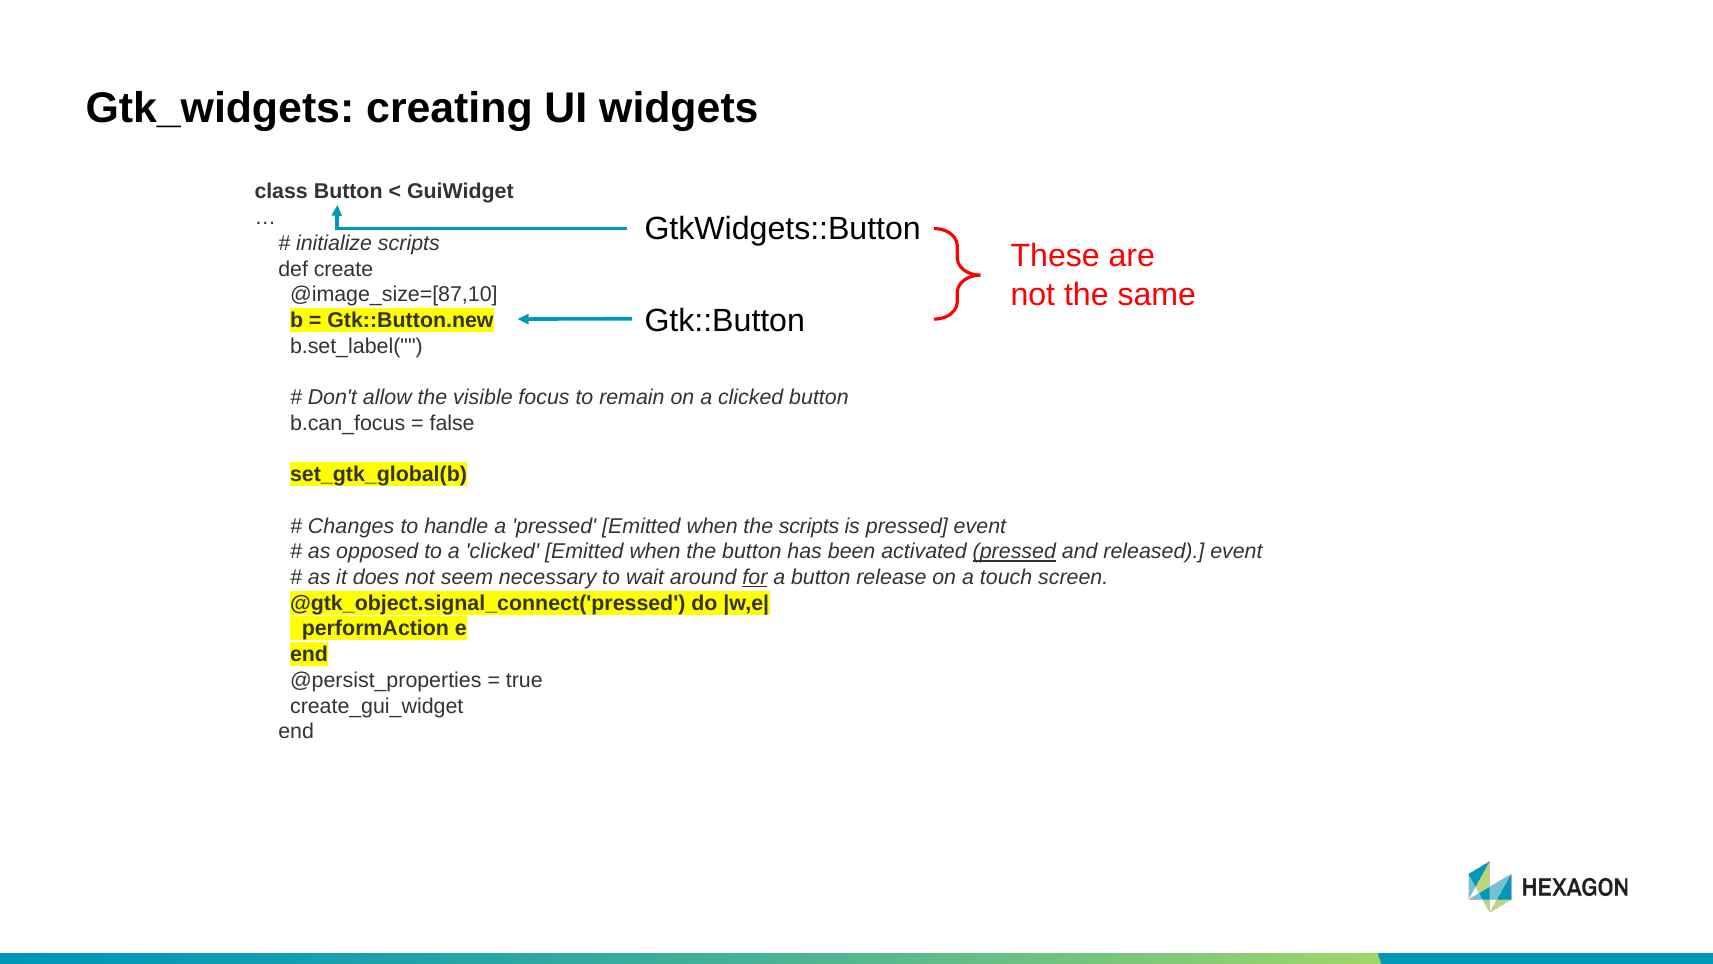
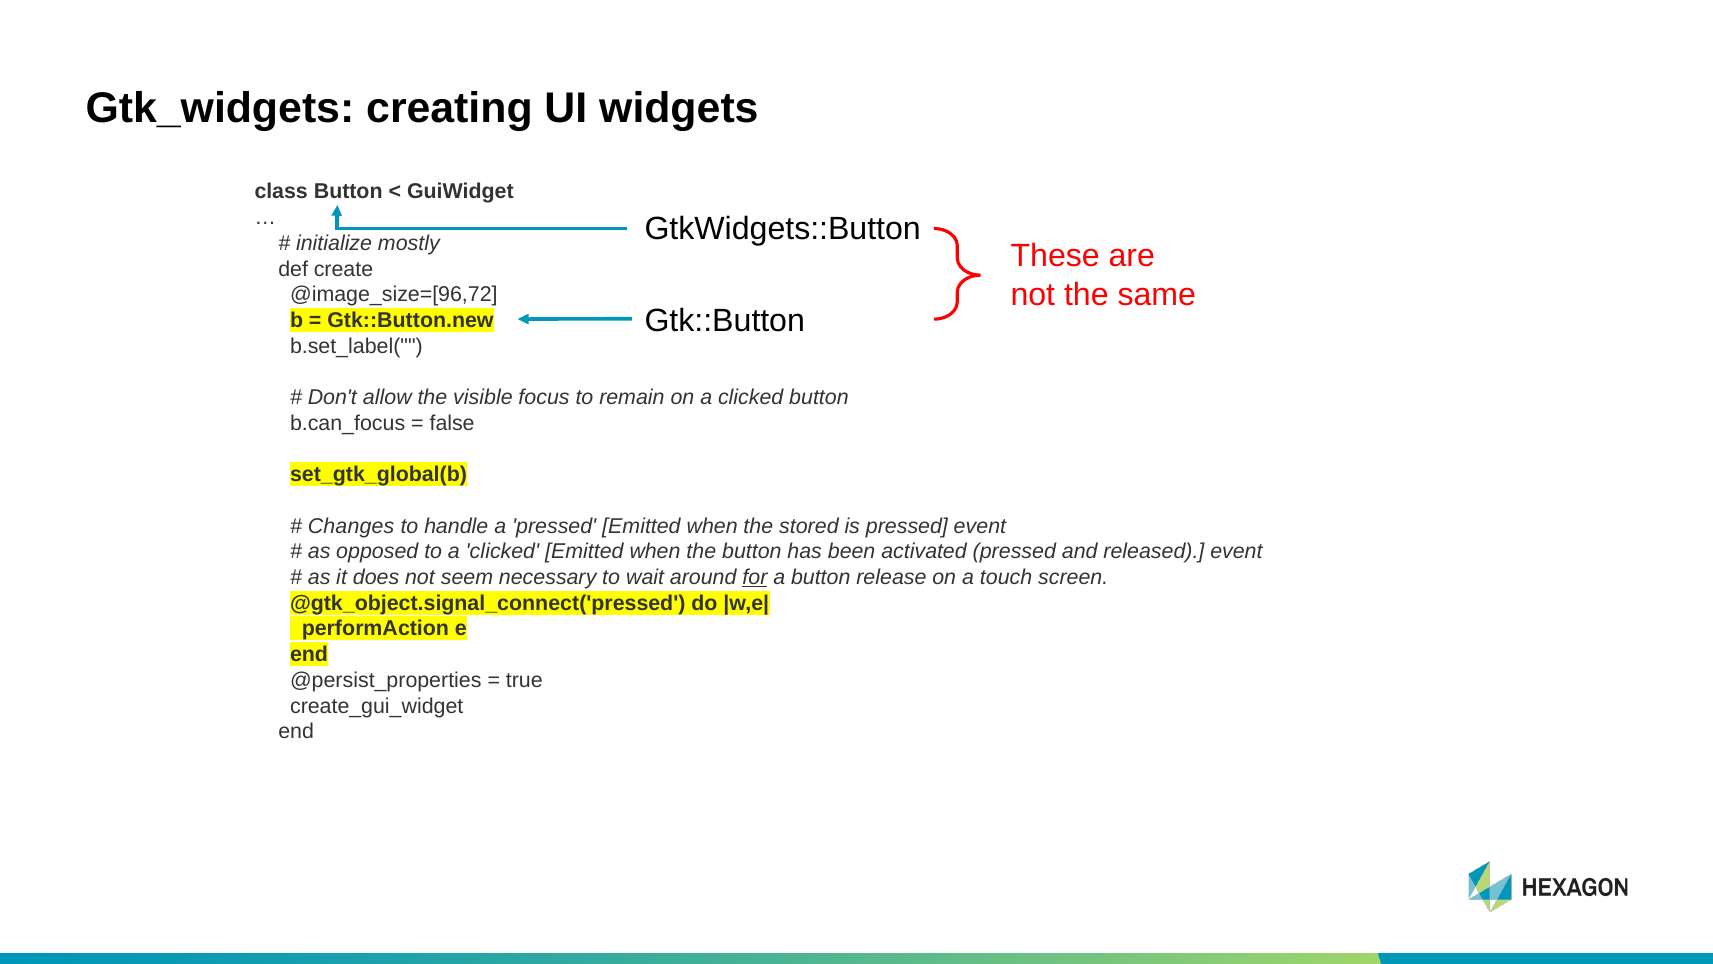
initialize scripts: scripts -> mostly (409, 243)
@image_size=[87,10: @image_size=[87,10 -> @image_size=[96,72 (394, 295)
the scripts: scripts -> stored (809, 526)
pressed underline: present -> none (1014, 551)
